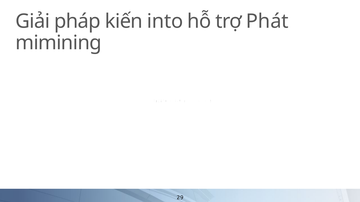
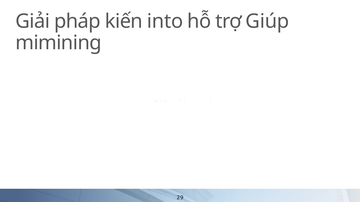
Phát: Phát -> Giúp (267, 21)
